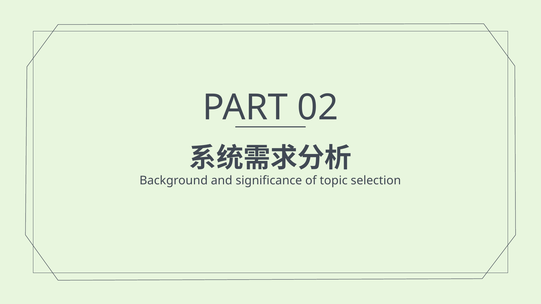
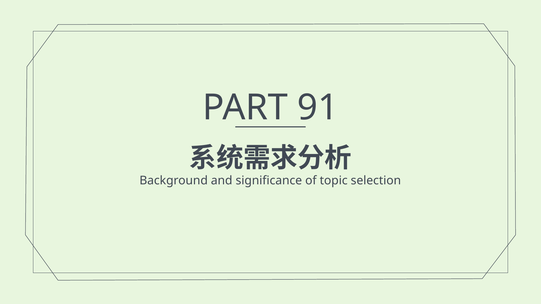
02: 02 -> 91 (318, 108)
